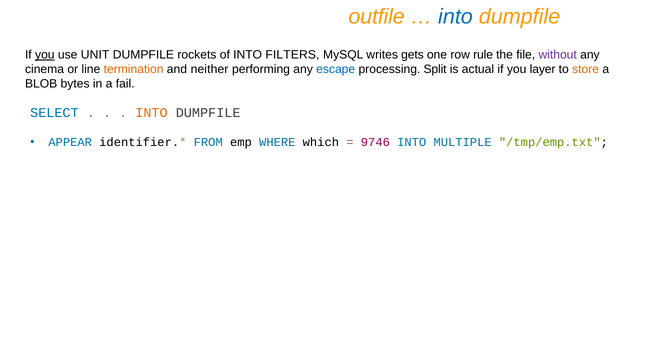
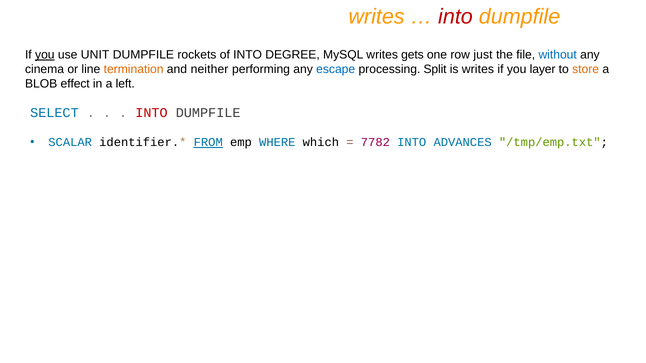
outfile: outfile -> writes (377, 17)
into colour: blue -> red (455, 17)
FILTERS: FILTERS -> DEGREE (293, 55)
rule: rule -> just (483, 55)
without colour: purple -> blue (558, 55)
is actual: actual -> writes (478, 69)
bytes: bytes -> effect (75, 84)
fail: fail -> left (125, 84)
INTO colour: orange -> red (151, 113)
APPEAR: APPEAR -> SCALAR (70, 143)
FROM underline: none -> present (208, 143)
9746: 9746 -> 7782 (375, 143)
MULTIPLE: MULTIPLE -> ADVANCES (463, 143)
